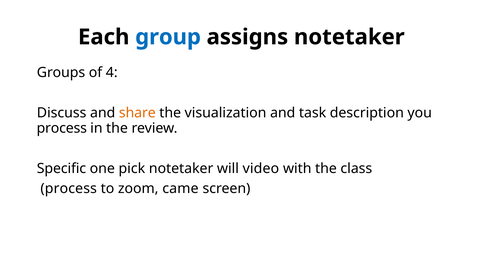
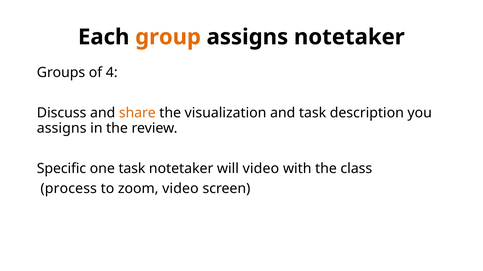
group colour: blue -> orange (168, 37)
process: process -> assigns (62, 128)
one pick: pick -> task (132, 169)
zoom came: came -> video (180, 189)
